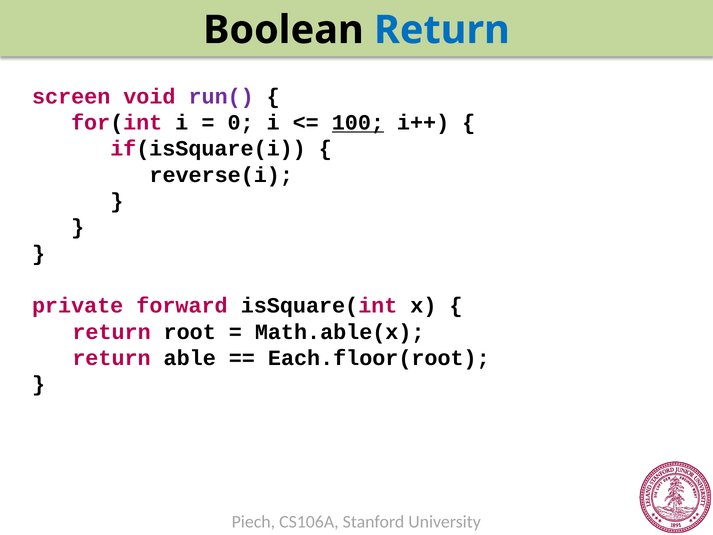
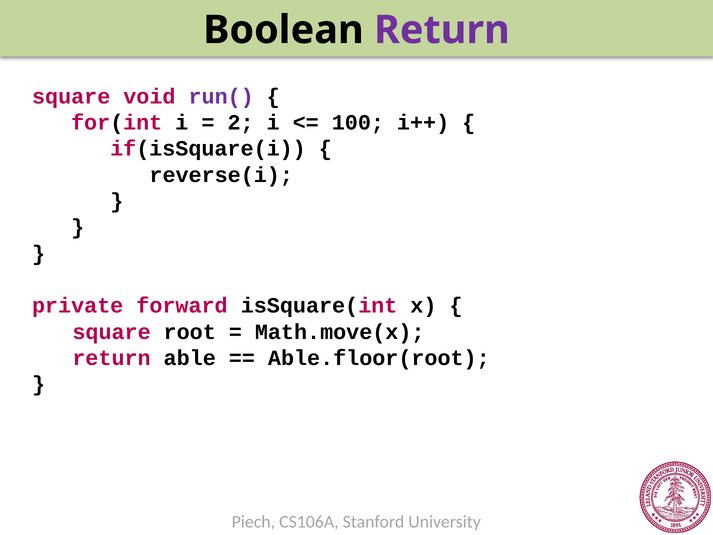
Return colour: blue -> purple (442, 30)
screen: screen -> square (71, 96)
0: 0 -> 2 (241, 123)
100 underline: present -> none (358, 123)
return: return -> square (112, 332)
Math.able(x: Math.able(x -> Math.move(x (340, 332)
Each.floor(root: Each.floor(root -> Able.floor(root (379, 358)
